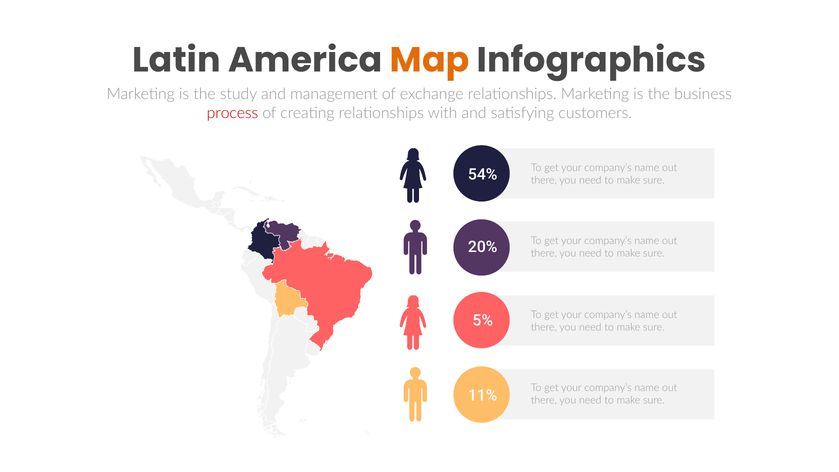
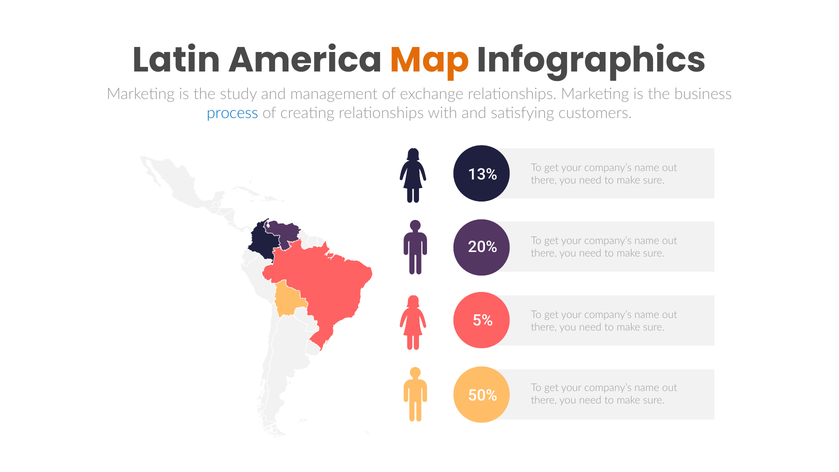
process colour: red -> blue (232, 113)
54%: 54% -> 13% (483, 175)
11%: 11% -> 50% (483, 396)
